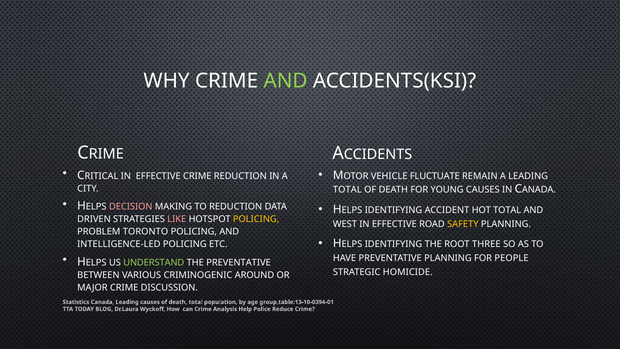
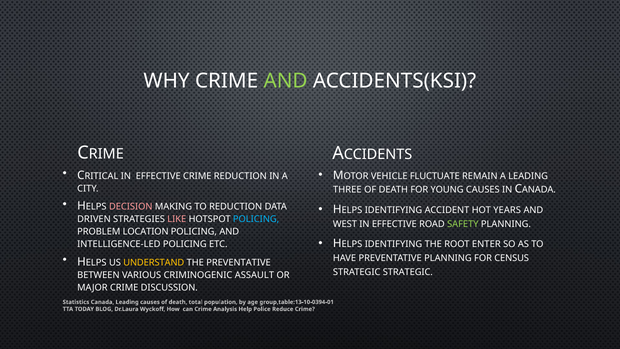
TOTAL: TOTAL -> THREE (347, 190)
HOT TOTAL: TOTAL -> YEARS (507, 210)
POLICING colour: yellow -> light blue (256, 219)
SAFETY colour: yellow -> light green (463, 224)
TORONTO: TORONTO -> LOCATION (146, 232)
THREE: THREE -> ENTER (486, 244)
UNDERSTAND colour: light green -> yellow (154, 262)
PEOPLE: PEOPLE -> CENSUS (512, 258)
STRATEGIC HOMICIDE: HOMICIDE -> STRATEGIC (408, 272)
AROUND: AROUND -> ASSAULT (254, 275)
